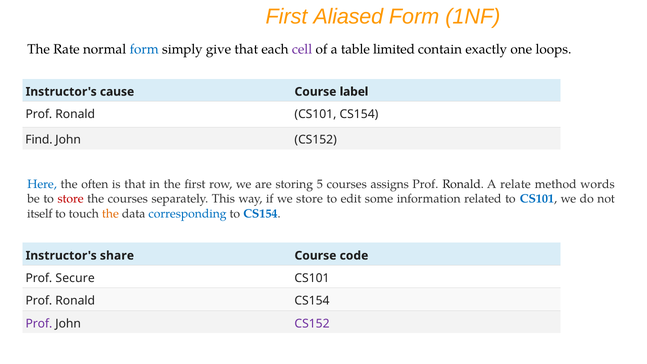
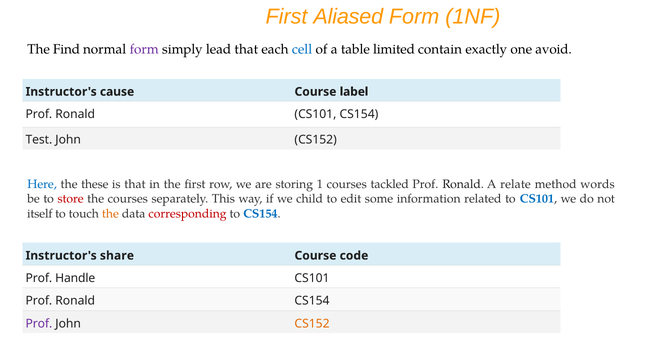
Rate: Rate -> Find (67, 49)
form colour: blue -> purple (144, 49)
give: give -> lead (219, 49)
cell colour: purple -> blue (302, 49)
loops: loops -> avoid (554, 49)
Find: Find -> Test (39, 140)
often: often -> these (95, 184)
5: 5 -> 1 (320, 184)
assigns: assigns -> tackled (390, 184)
we store: store -> child (310, 199)
corresponding colour: blue -> red (187, 213)
Secure: Secure -> Handle (75, 278)
CS152 colour: purple -> orange (312, 323)
